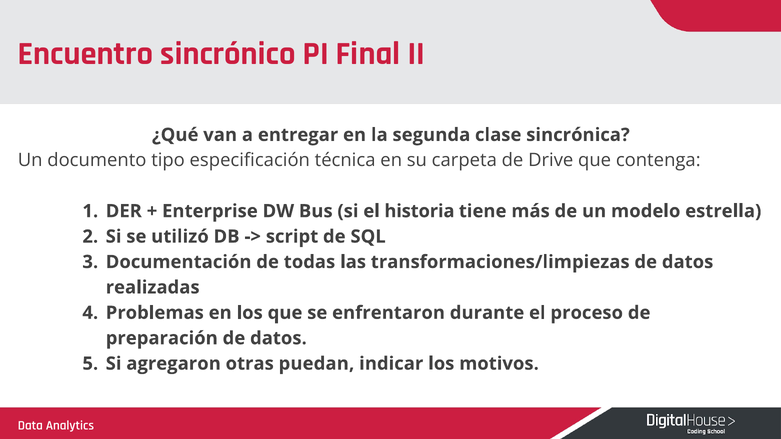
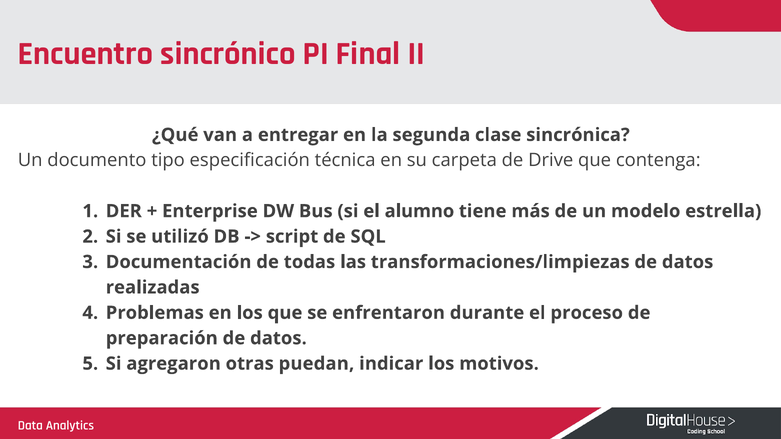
historia: historia -> alumno (419, 211)
